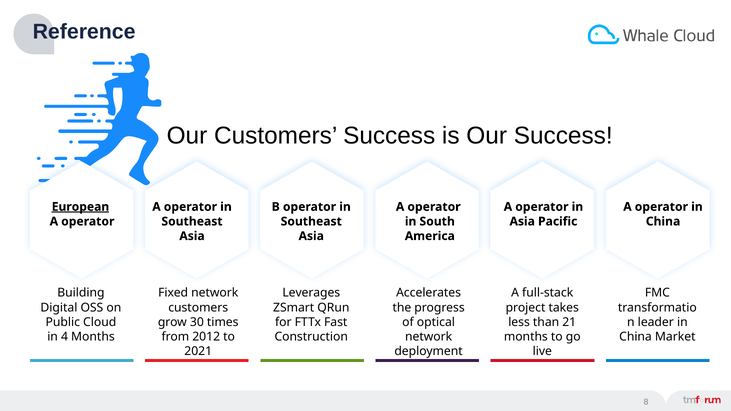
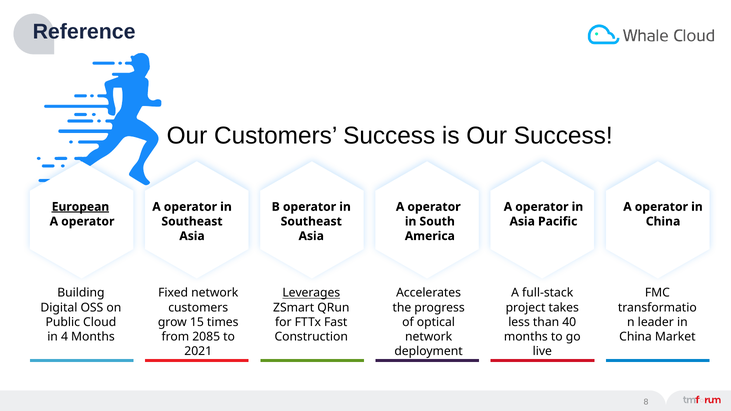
Leverages underline: none -> present (311, 293)
30: 30 -> 15 (197, 322)
21: 21 -> 40 (569, 322)
2012: 2012 -> 2085 (206, 337)
